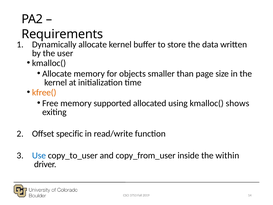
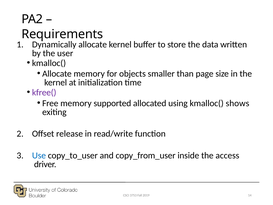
kfree( colour: orange -> purple (44, 92)
specific: specific -> release (70, 134)
within: within -> access (227, 155)
